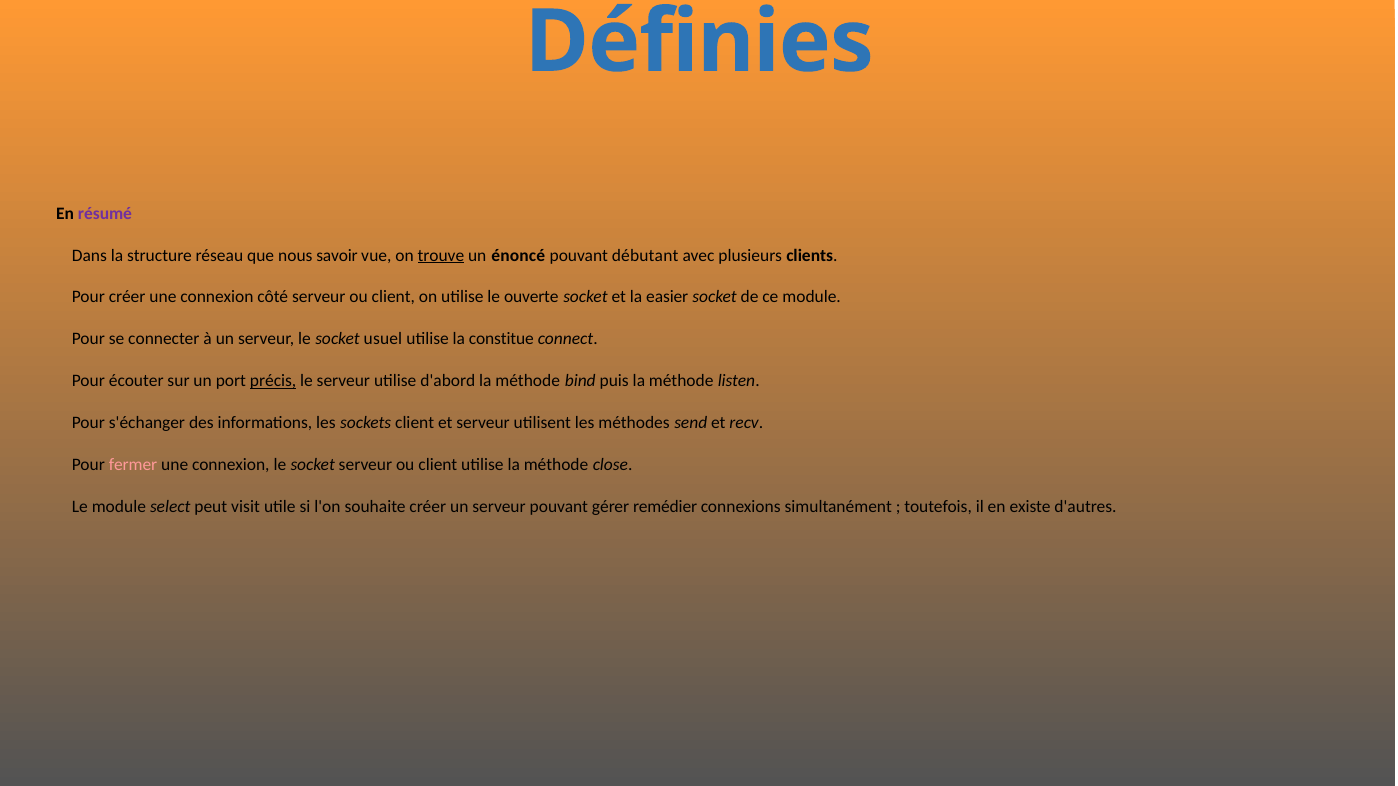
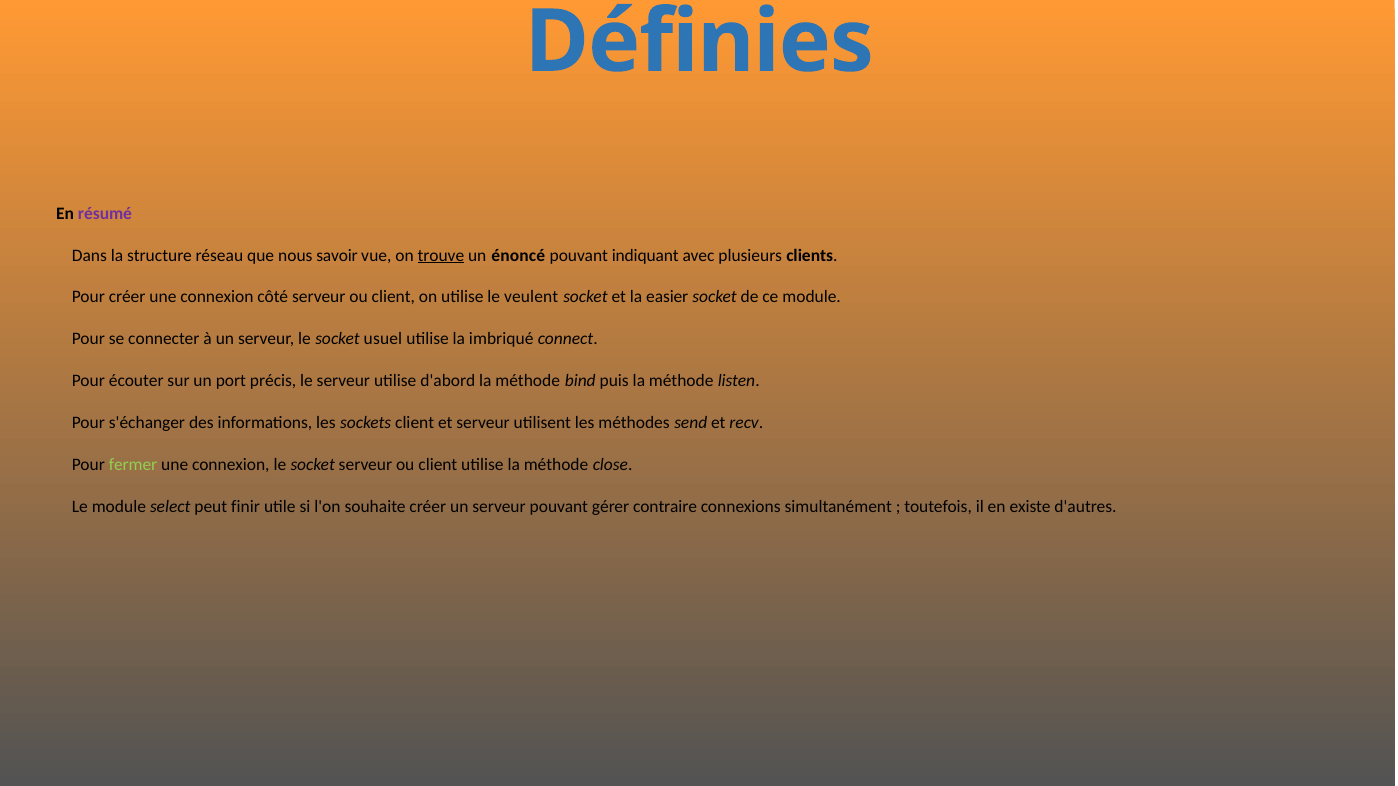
débutant: débutant -> indiquant (645, 255)
ouverte: ouverte -> veulent (531, 297)
constitue: constitue -> imbriqué (501, 339)
précis underline: present -> none (273, 381)
fermer colour: pink -> light green (133, 465)
visit: visit -> finir (246, 507)
remédier: remédier -> contraire (665, 507)
